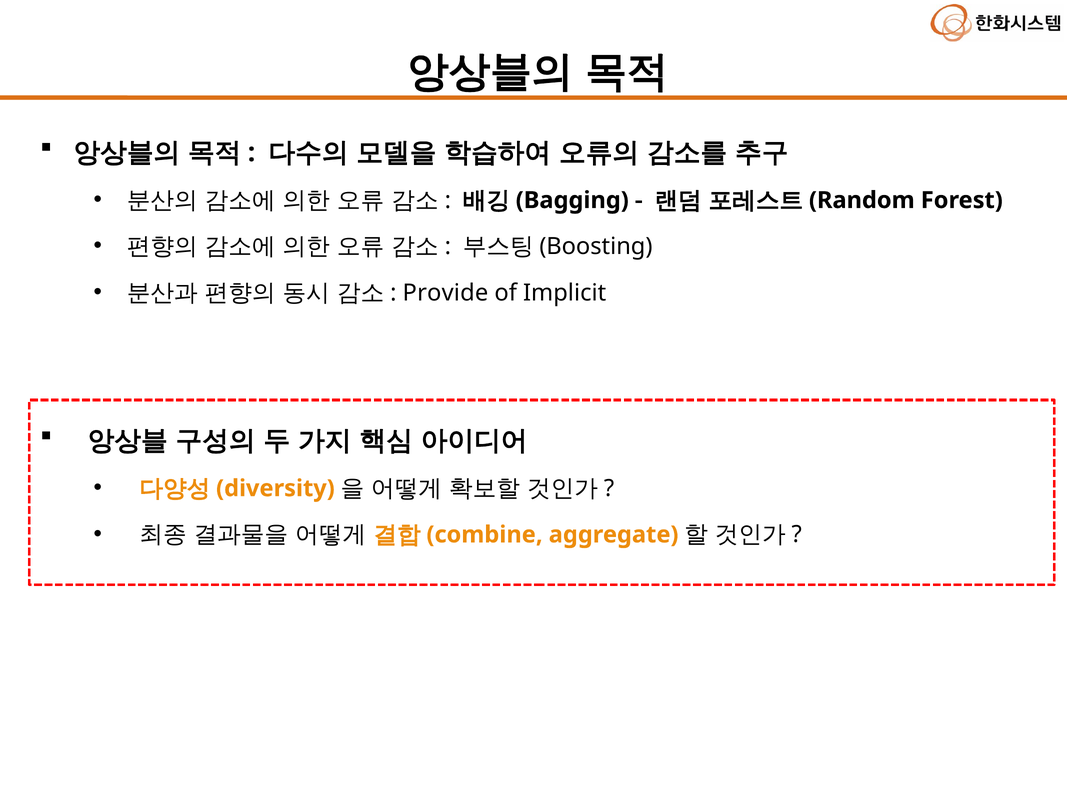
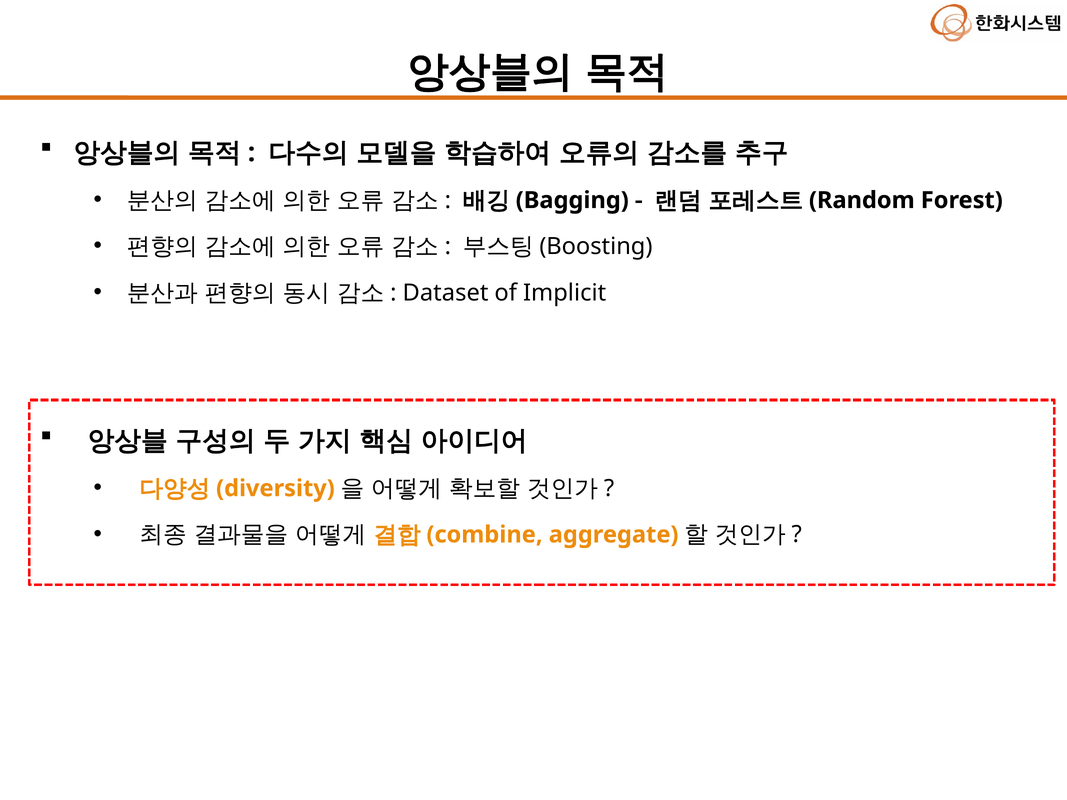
Provide: Provide -> Dataset (446, 293)
